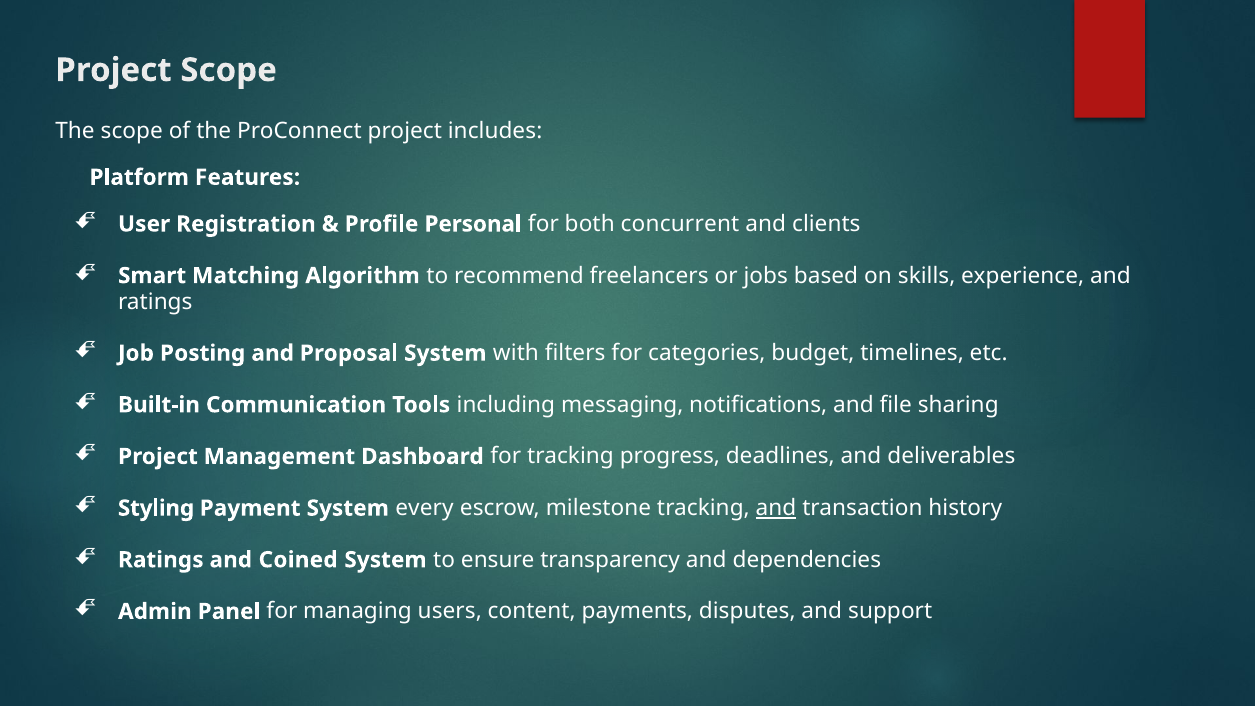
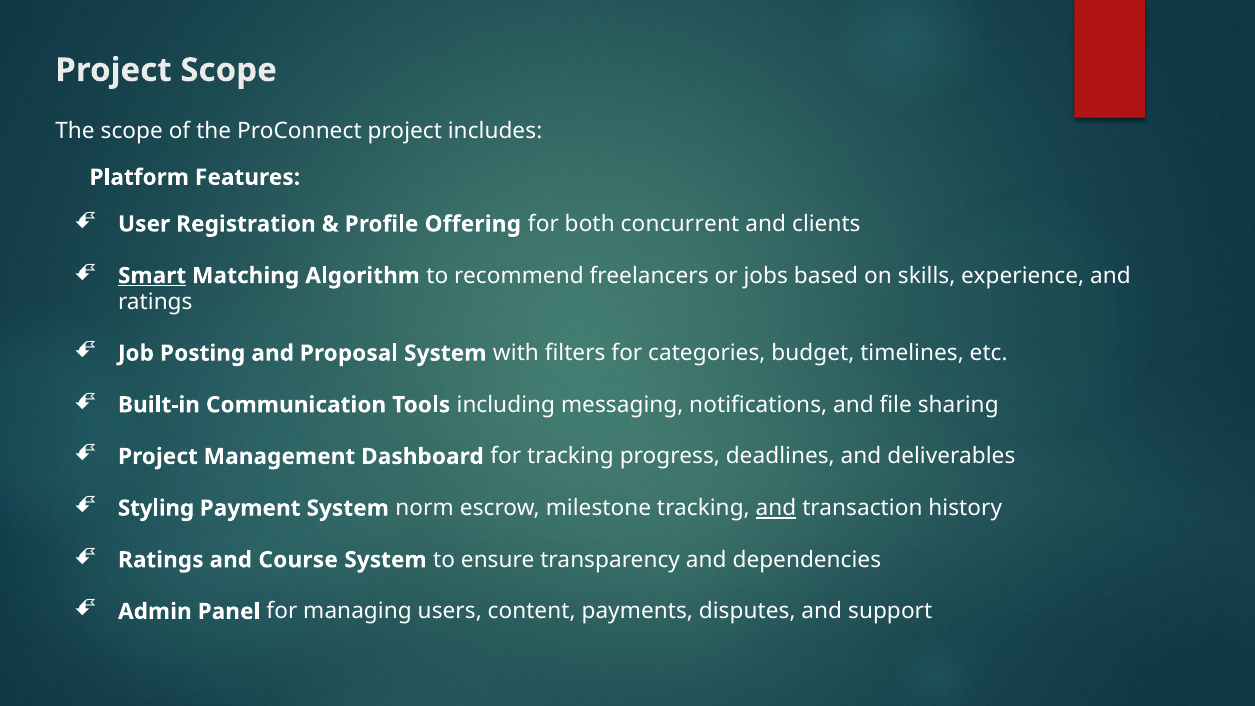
Personal: Personal -> Offering (473, 224)
Smart underline: none -> present (152, 276)
every: every -> norm (425, 508)
Coined: Coined -> Course (298, 560)
